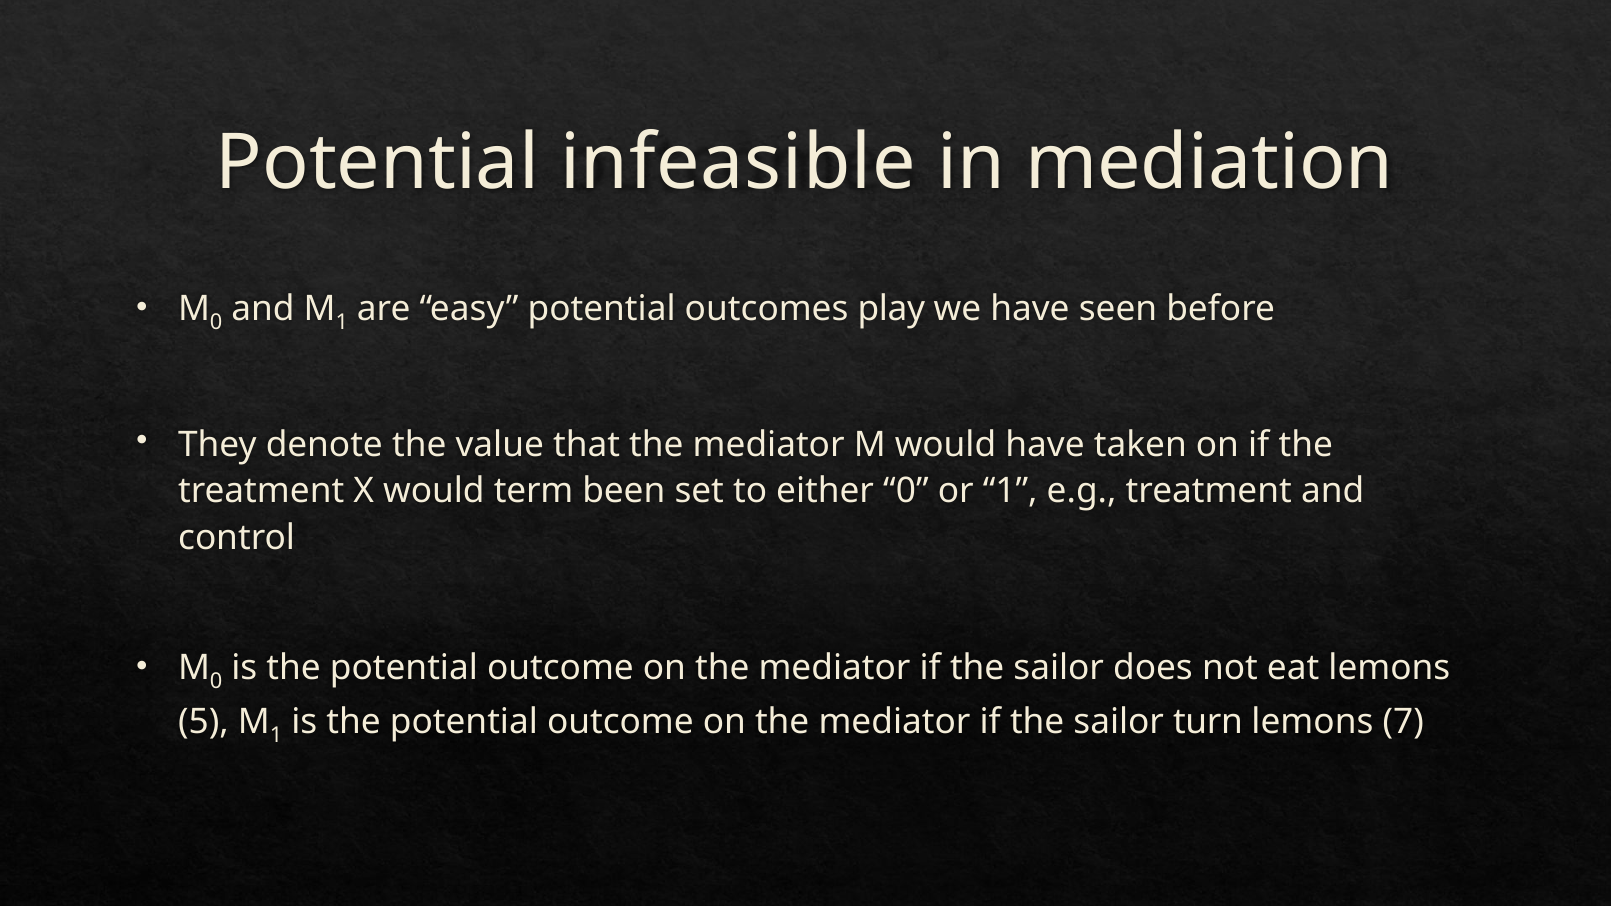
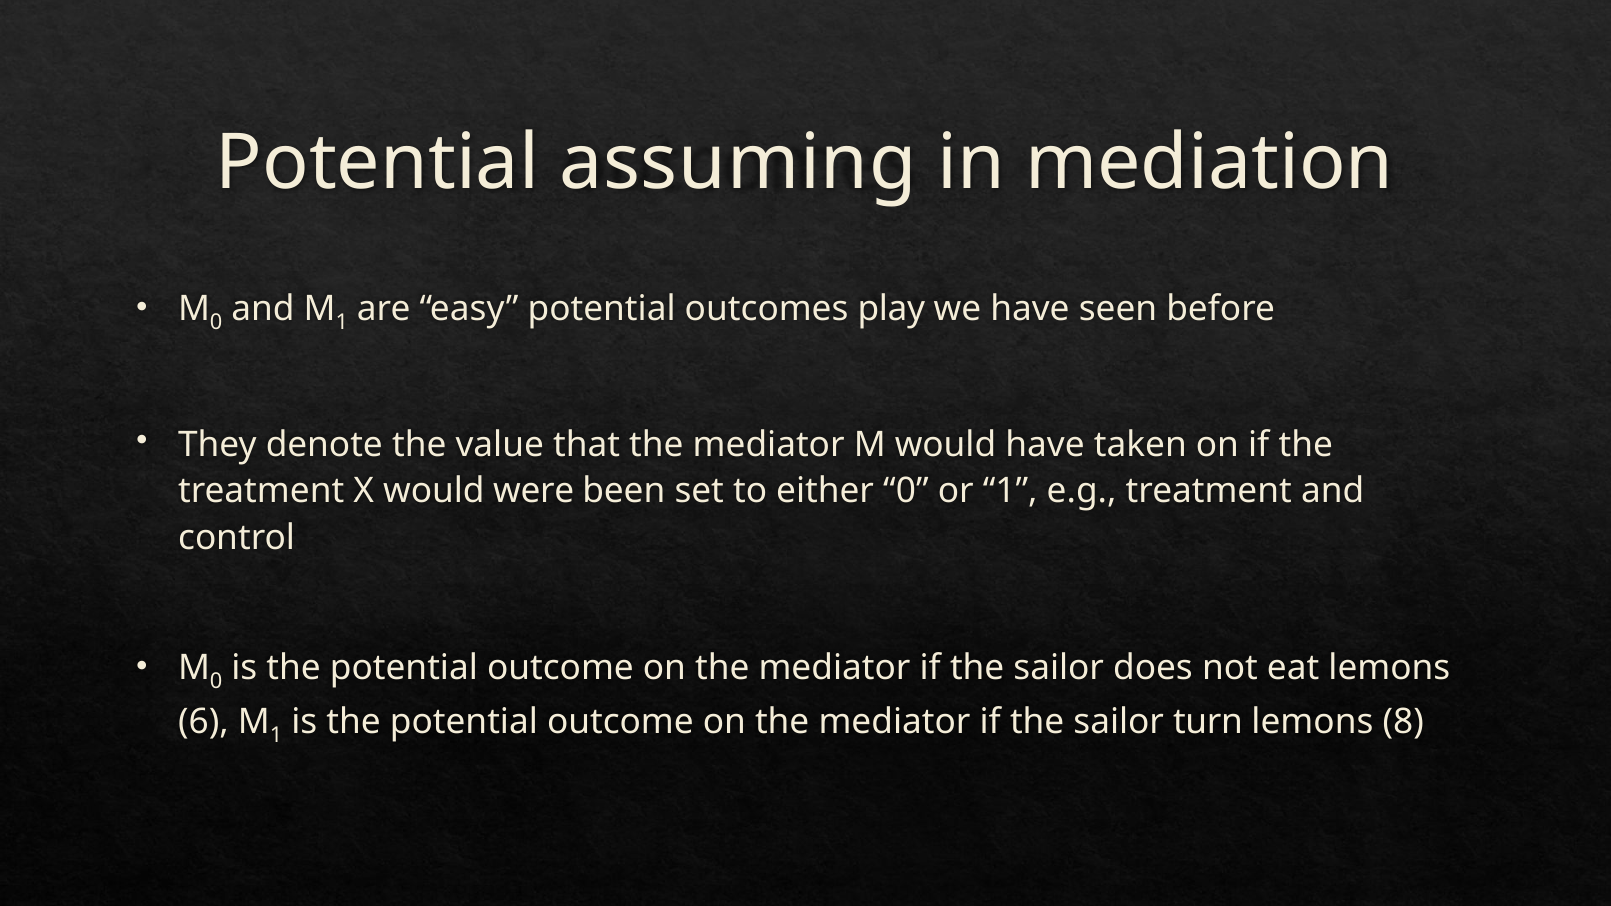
infeasible: infeasible -> assuming (738, 163)
term: term -> were (534, 491)
5: 5 -> 6 (204, 722)
7: 7 -> 8 (1403, 722)
